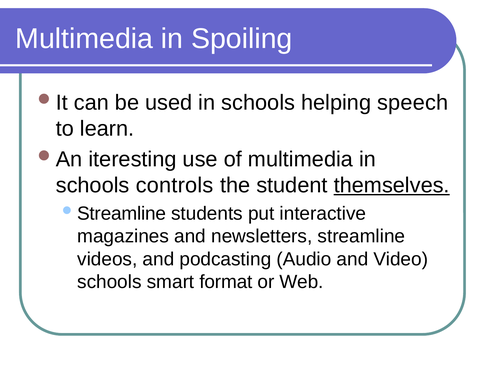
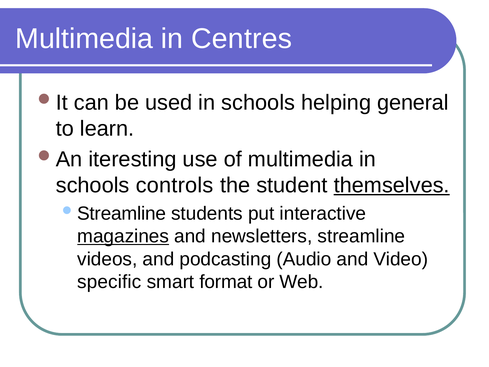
Spoiling: Spoiling -> Centres (242, 39)
speech: speech -> general (413, 103)
magazines underline: none -> present (123, 236)
schools: schools -> specific (109, 282)
